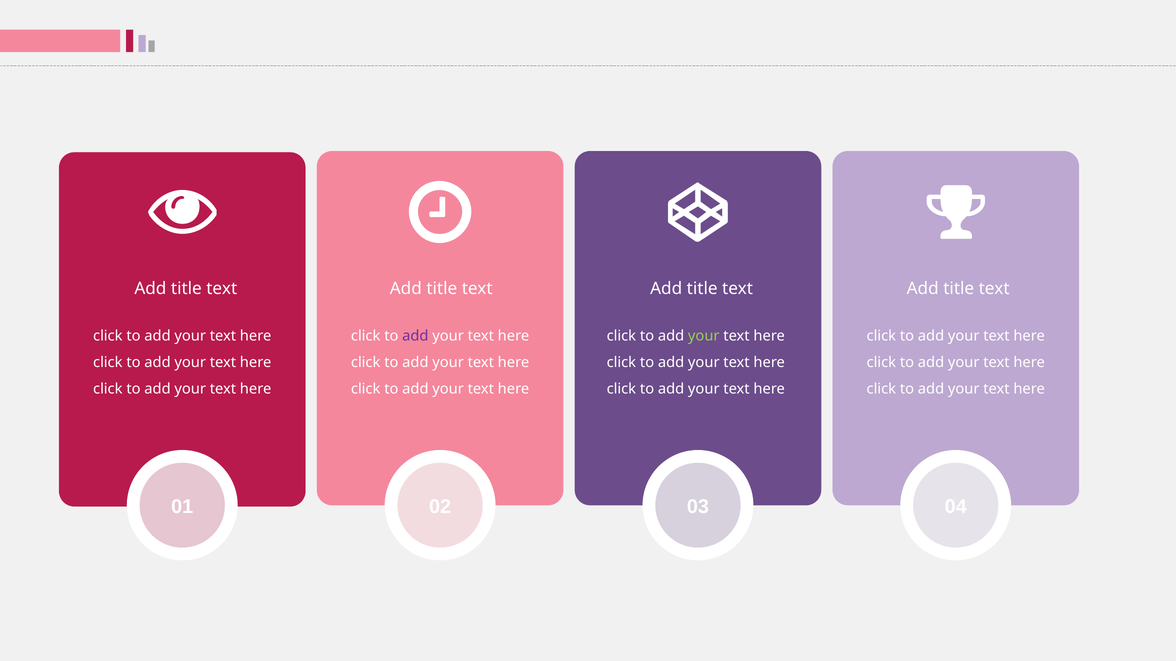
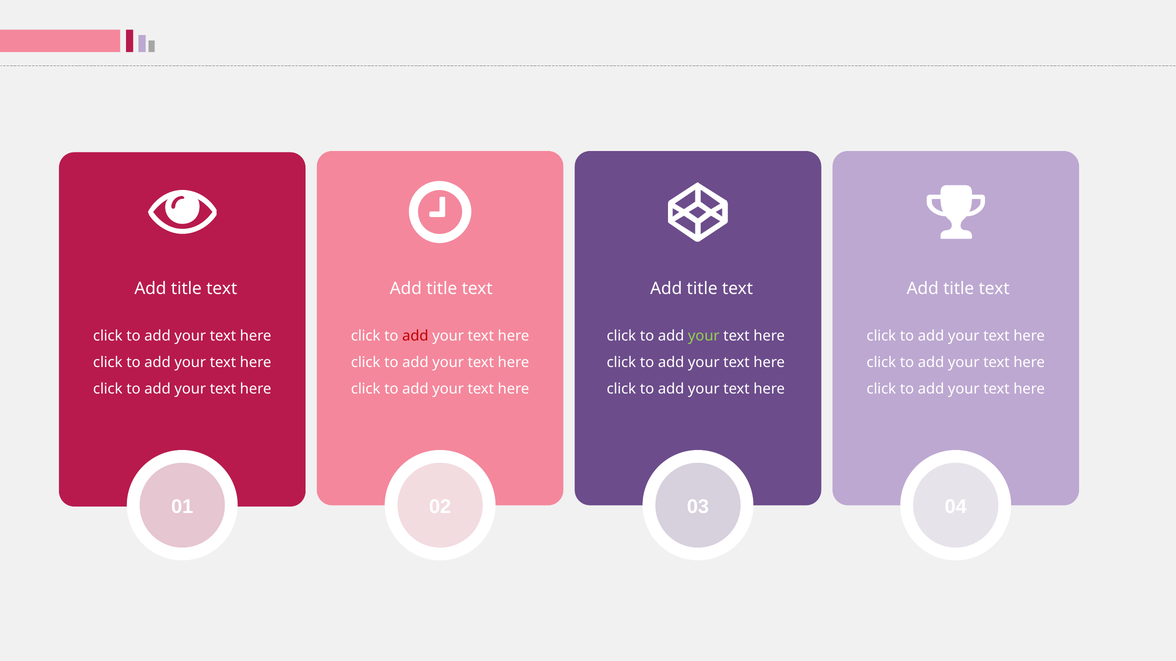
add colour: purple -> red (415, 336)
